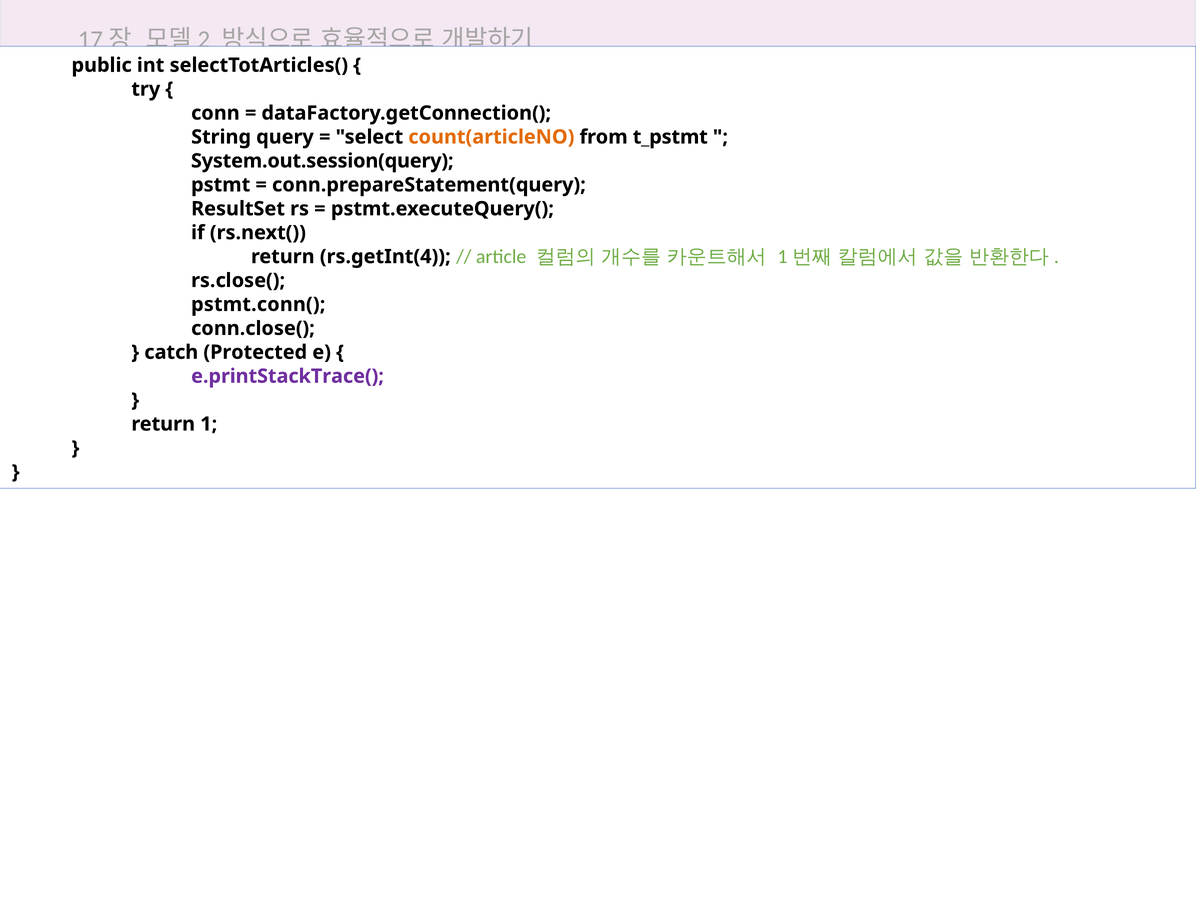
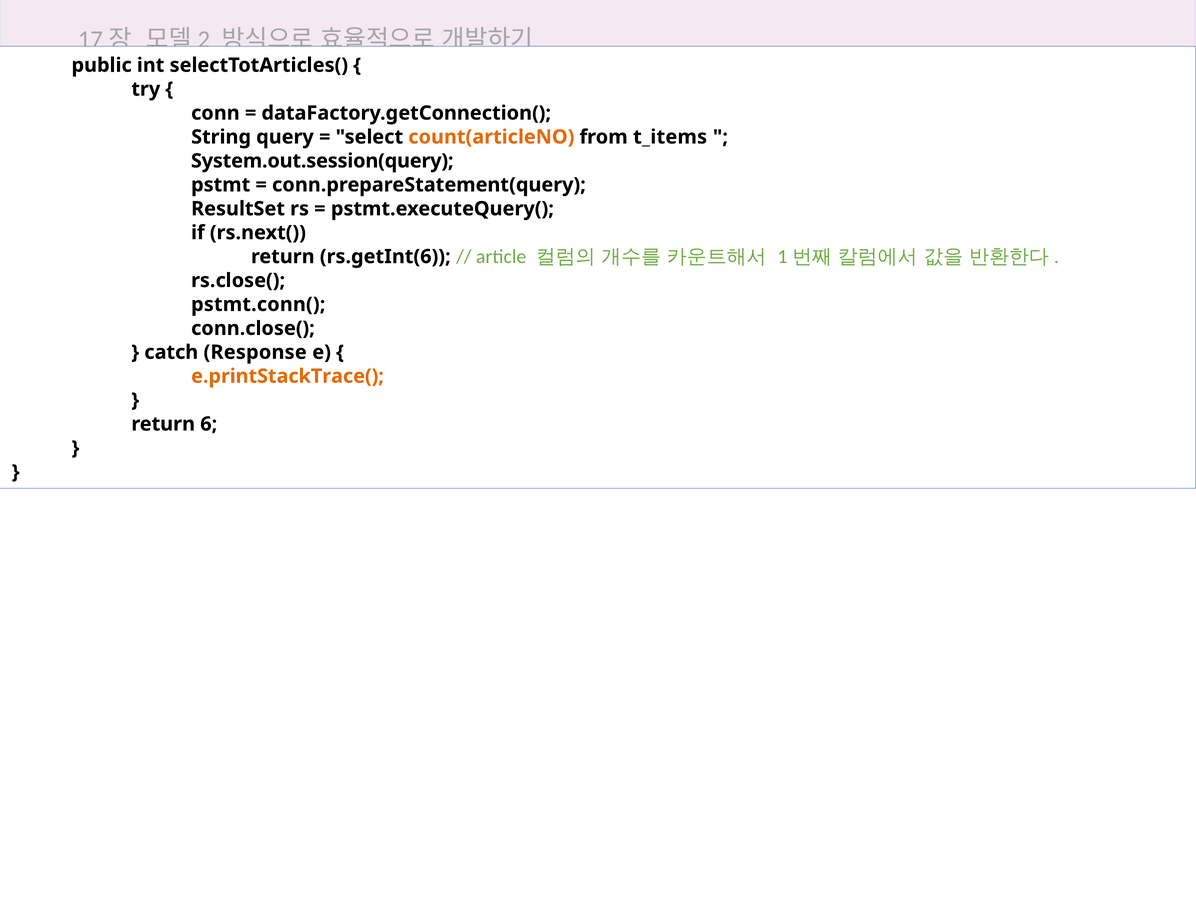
t_pstmt: t_pstmt -> t_items (670, 137)
rs.getInt(4: rs.getInt(4 -> rs.getInt(6 (385, 257)
Protected: Protected -> Response (255, 352)
e.printStackTrace( colour: purple -> orange (288, 376)
1: 1 -> 6 (209, 424)
